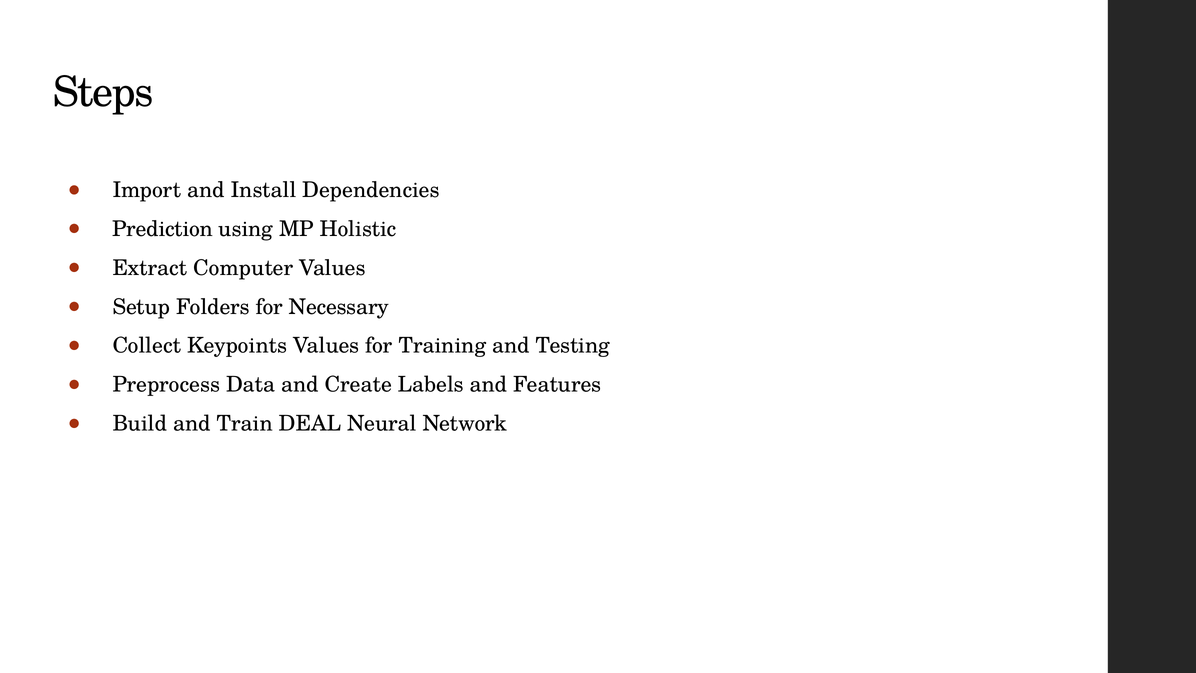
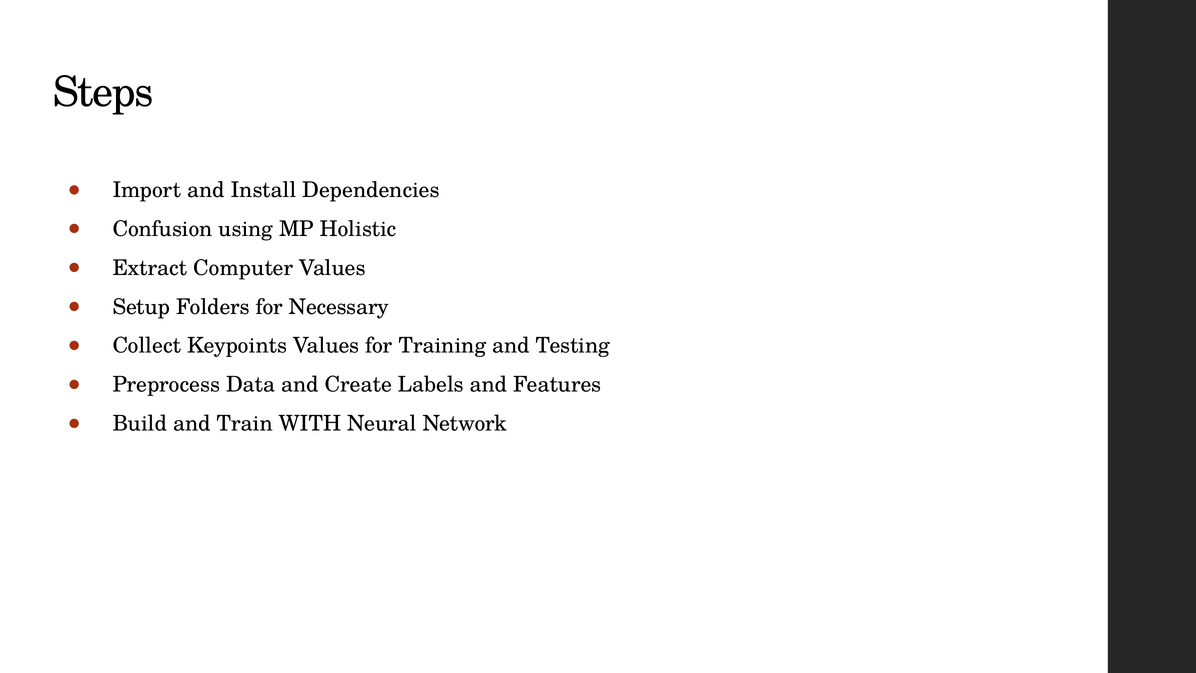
Prediction: Prediction -> Confusion (163, 229)
DEAL: DEAL -> WITH (310, 423)
